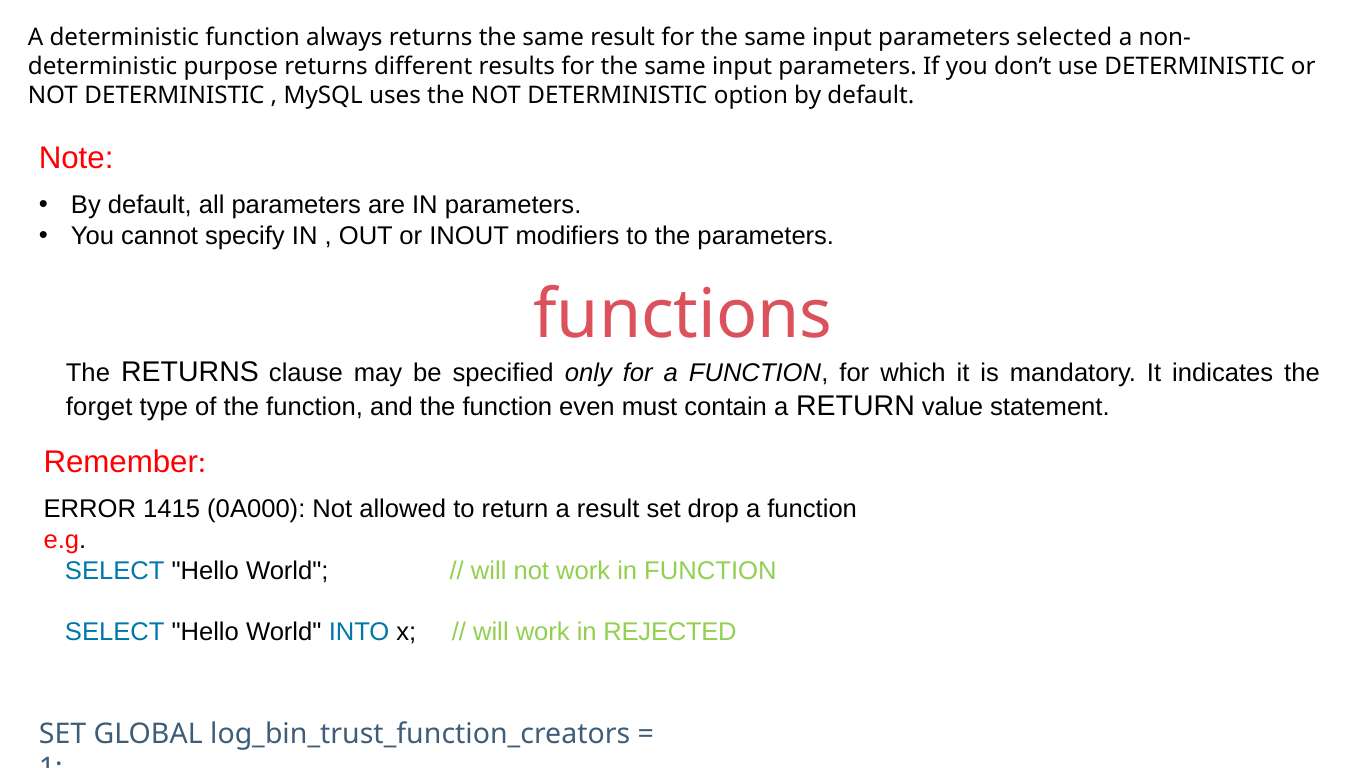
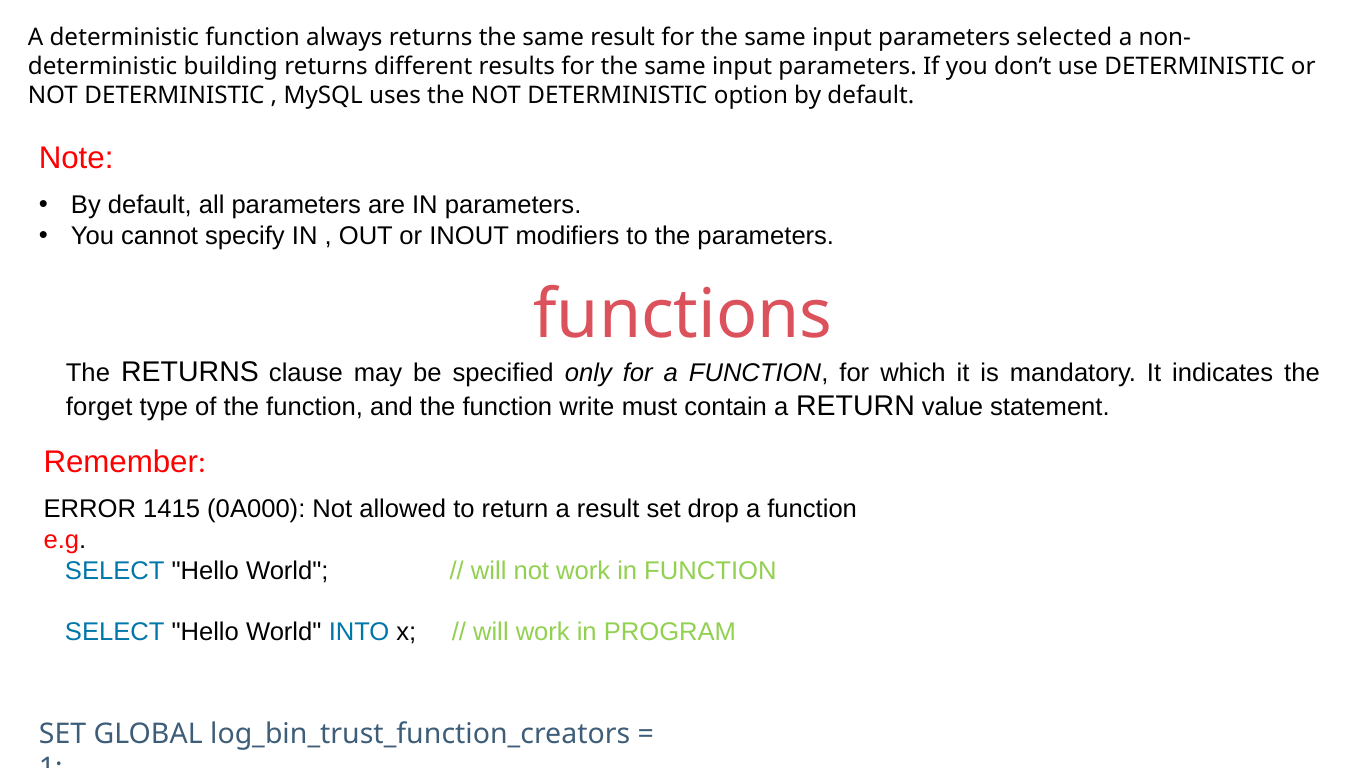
purpose: purpose -> building (231, 67)
even: even -> write (587, 407)
REJECTED: REJECTED -> PROGRAM (670, 633)
